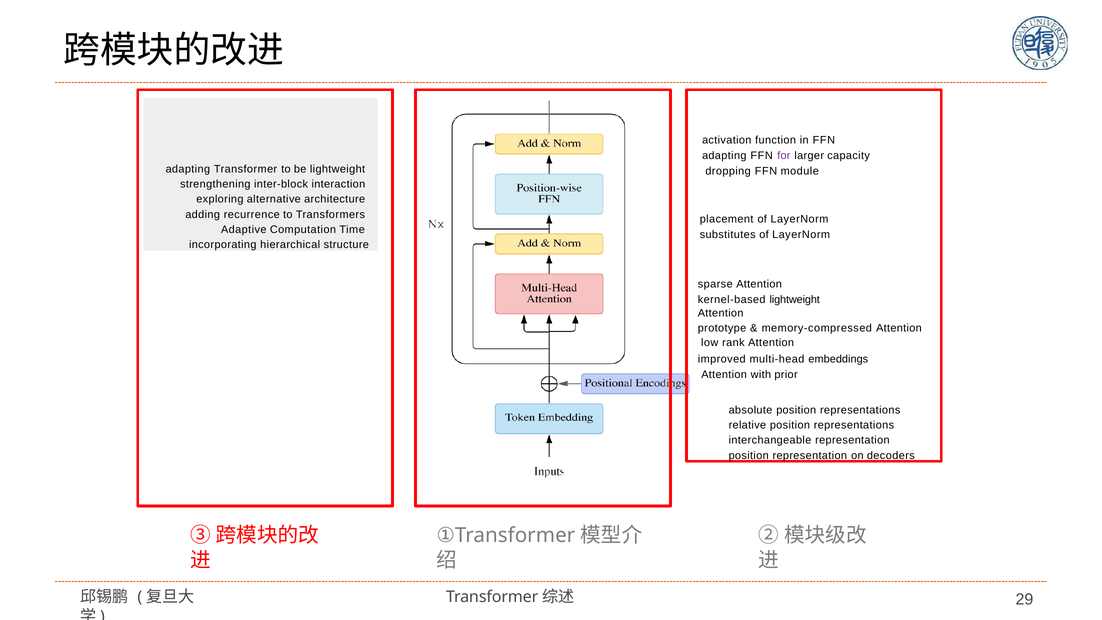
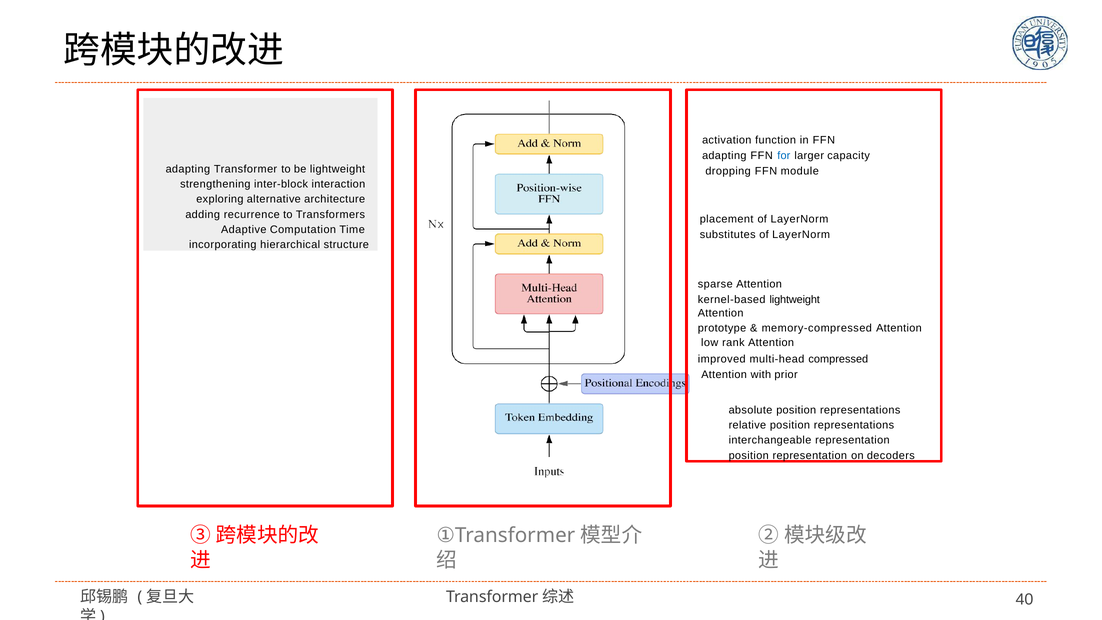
for colour: purple -> blue (784, 156)
embeddings: embeddings -> compressed (838, 359)
29: 29 -> 40 (1024, 600)
